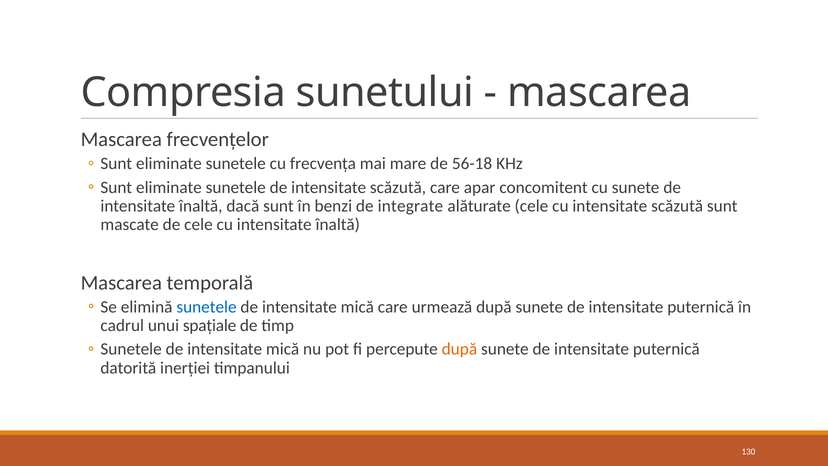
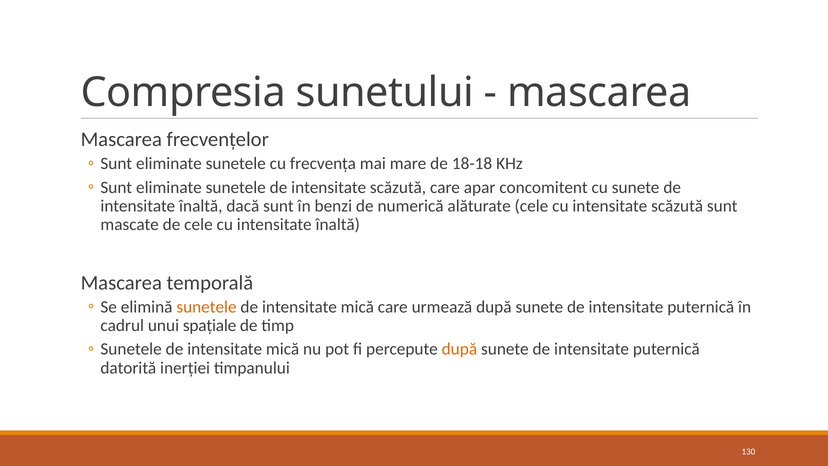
56-18: 56-18 -> 18-18 (472, 164)
integrate: integrate -> numerică (411, 206)
sunetele colour: blue -> orange (207, 307)
